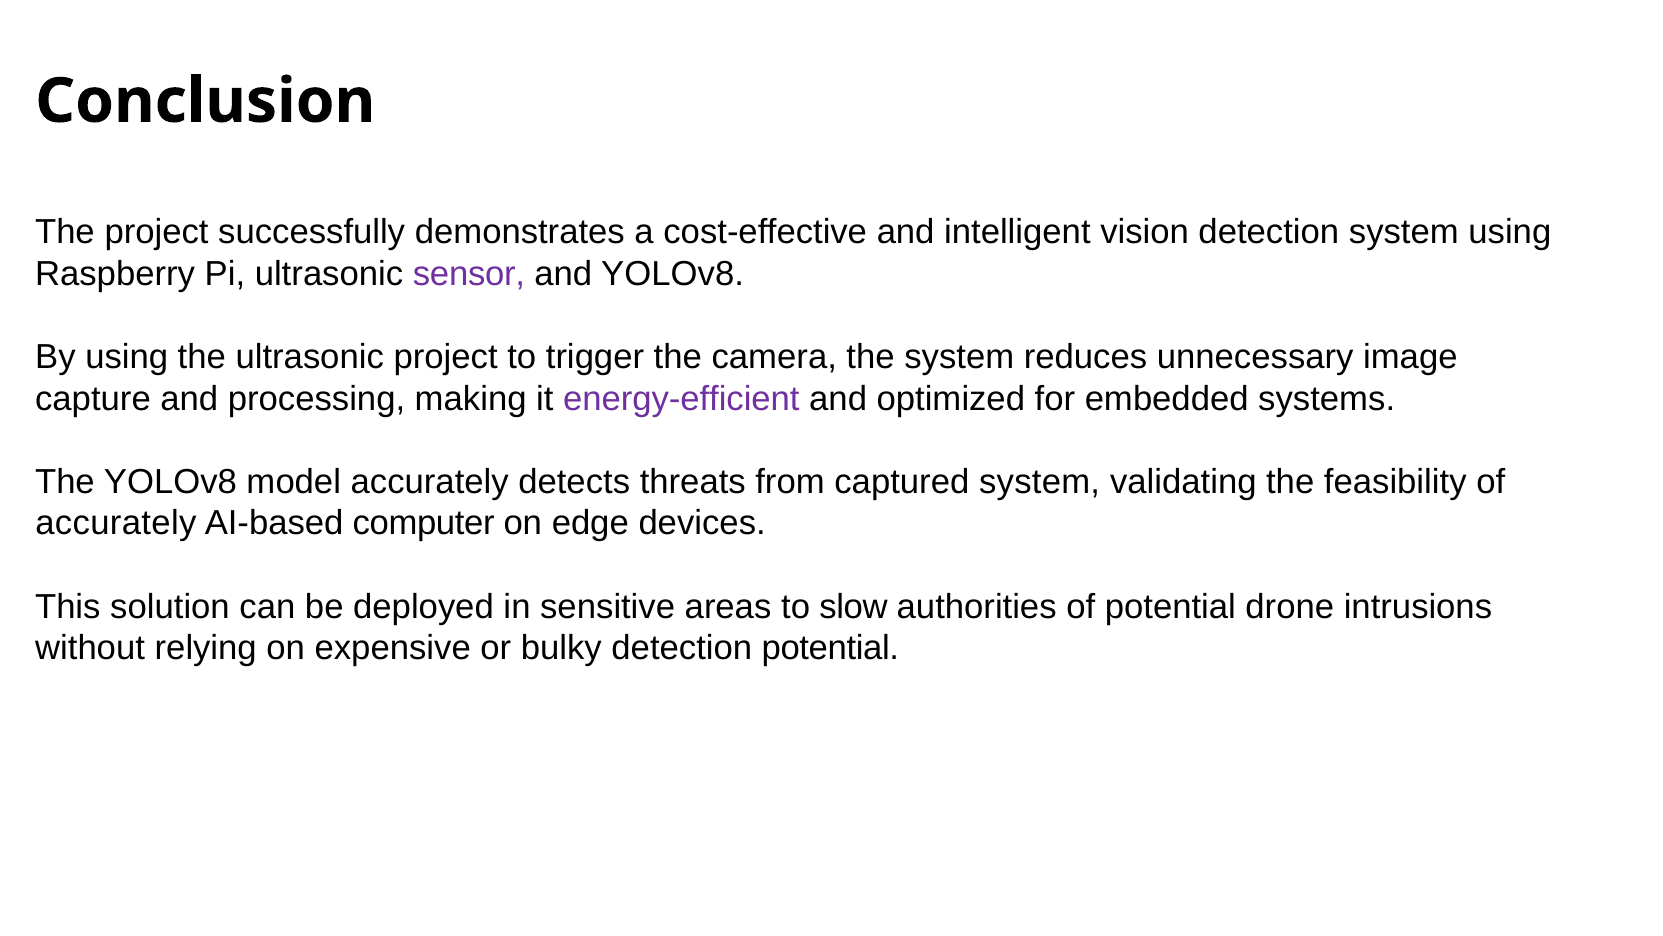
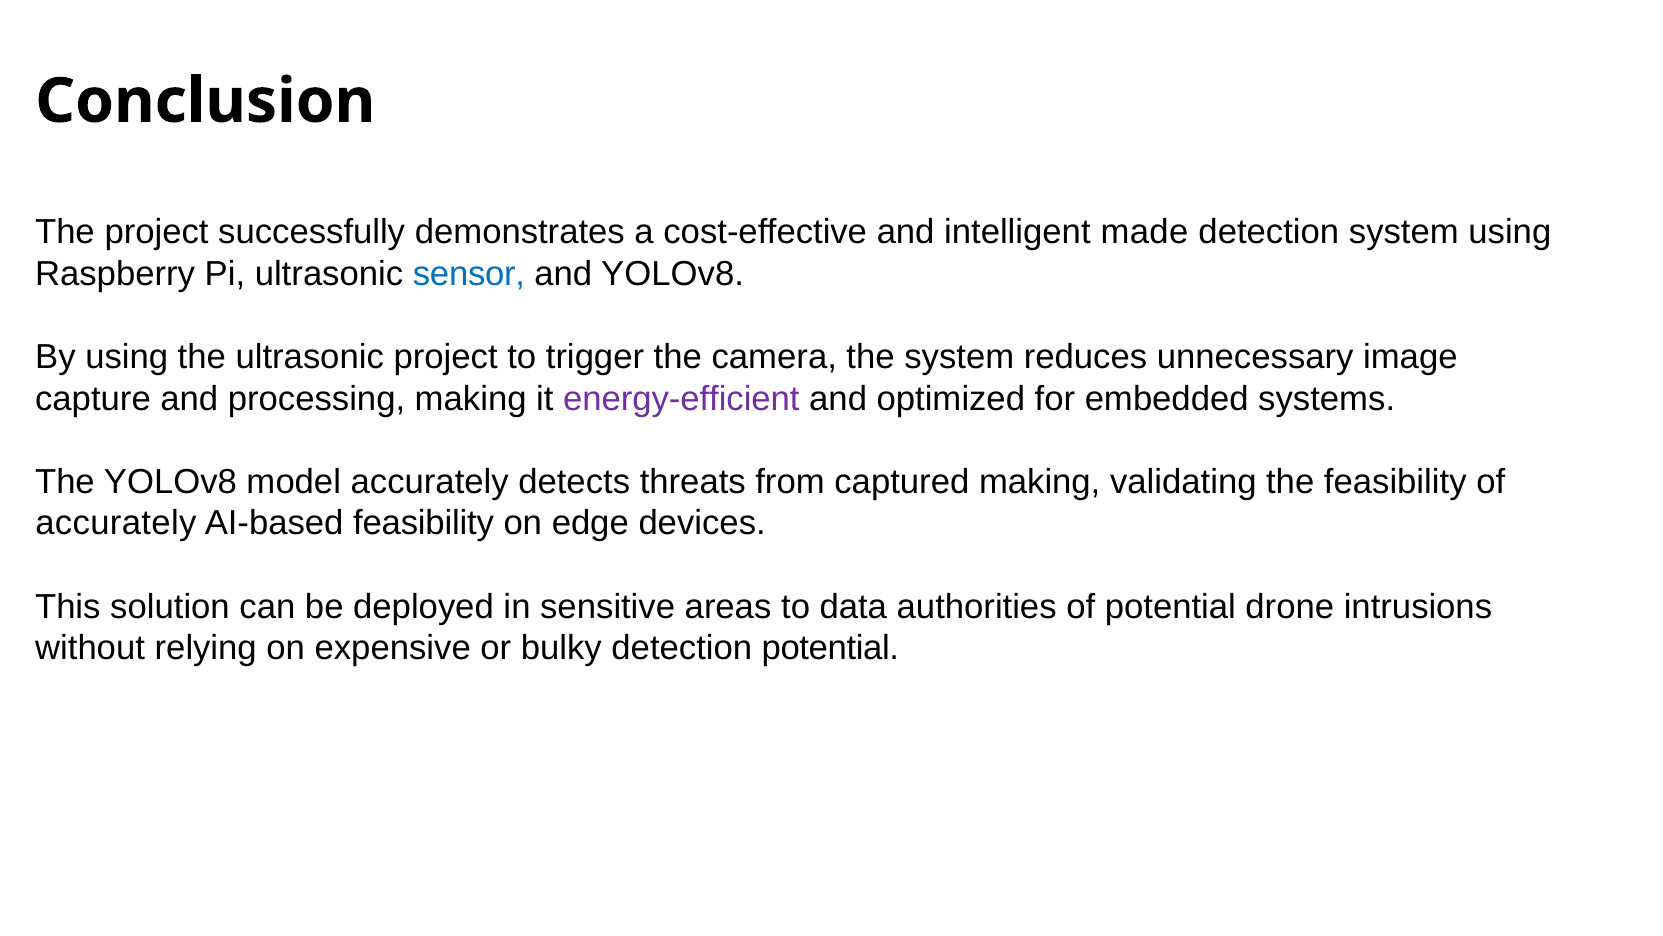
vision: vision -> made (1144, 232)
sensor colour: purple -> blue (469, 274)
captured system: system -> making (1040, 482)
AI-based computer: computer -> feasibility (424, 523)
slow: slow -> data (853, 606)
